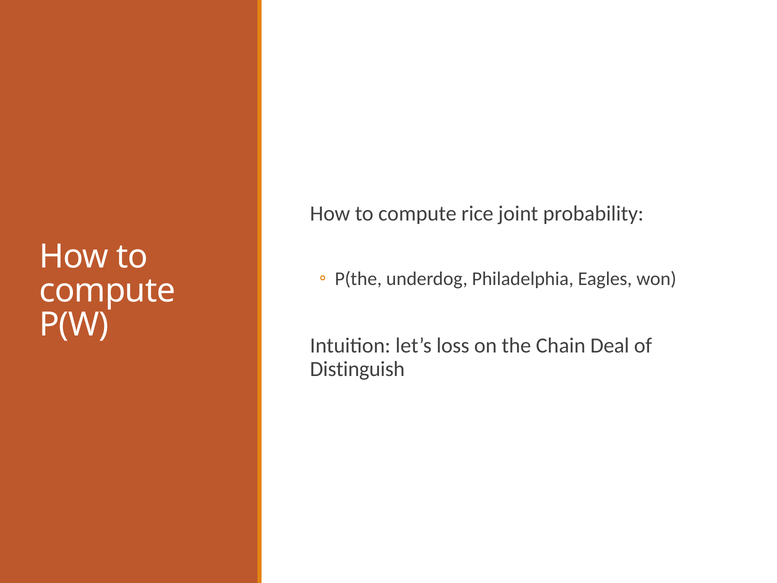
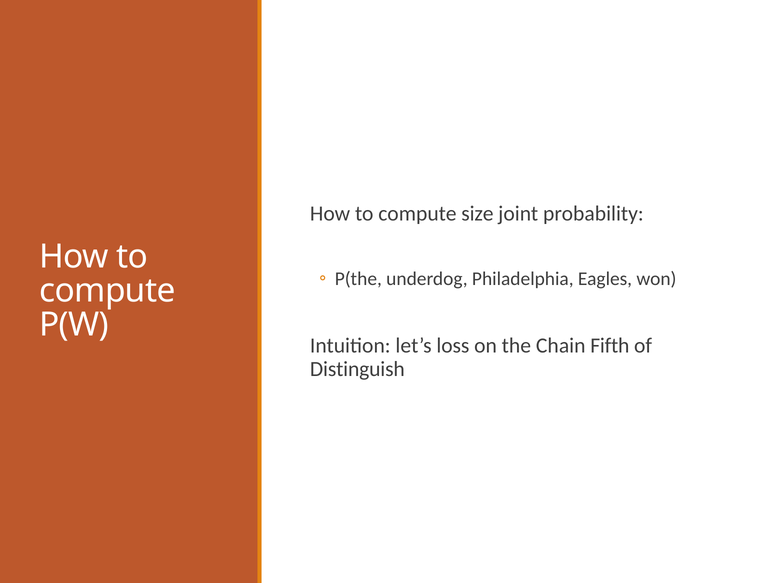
rice: rice -> size (477, 214)
Deal: Deal -> Fifth (610, 345)
